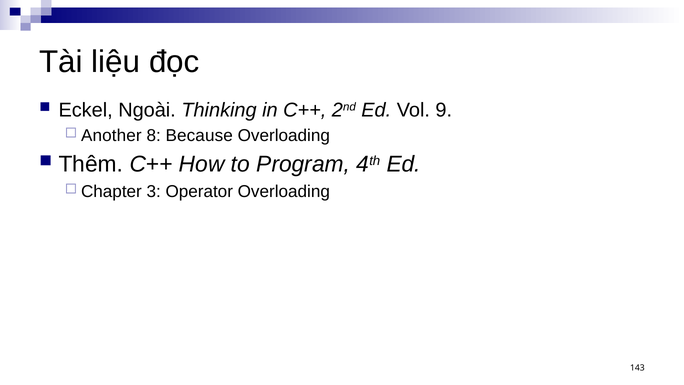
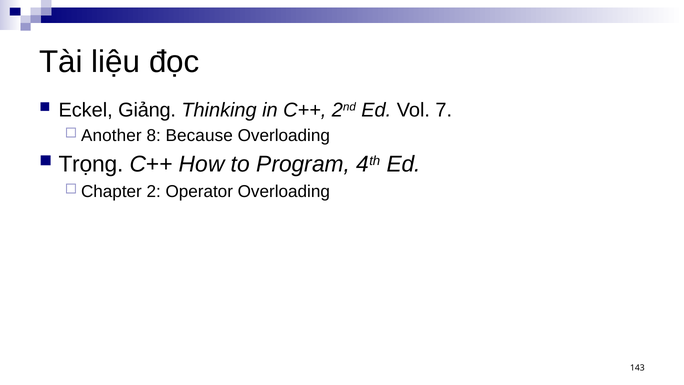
Ngoài: Ngoài -> Giảng (147, 110)
9: 9 -> 7 (444, 110)
Thêm: Thêm -> Trọng (91, 164)
3: 3 -> 2 (154, 191)
